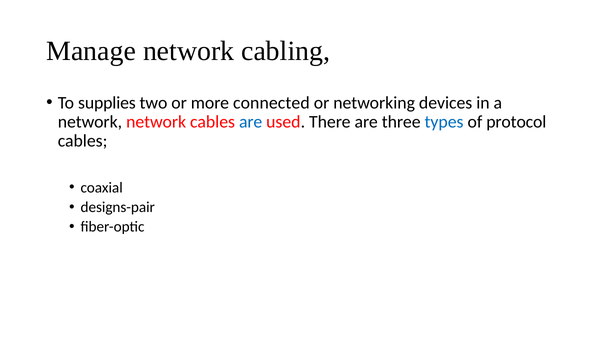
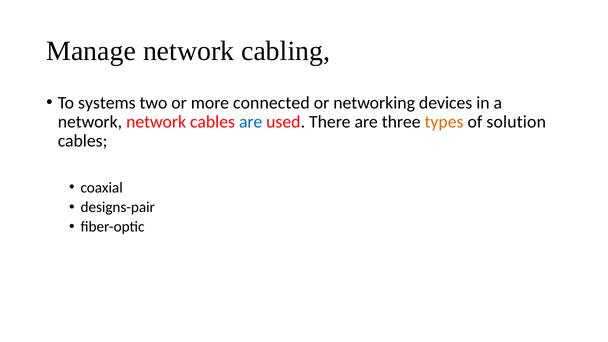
supplies: supplies -> systems (107, 103)
types colour: blue -> orange (444, 122)
protocol: protocol -> solution (516, 122)
